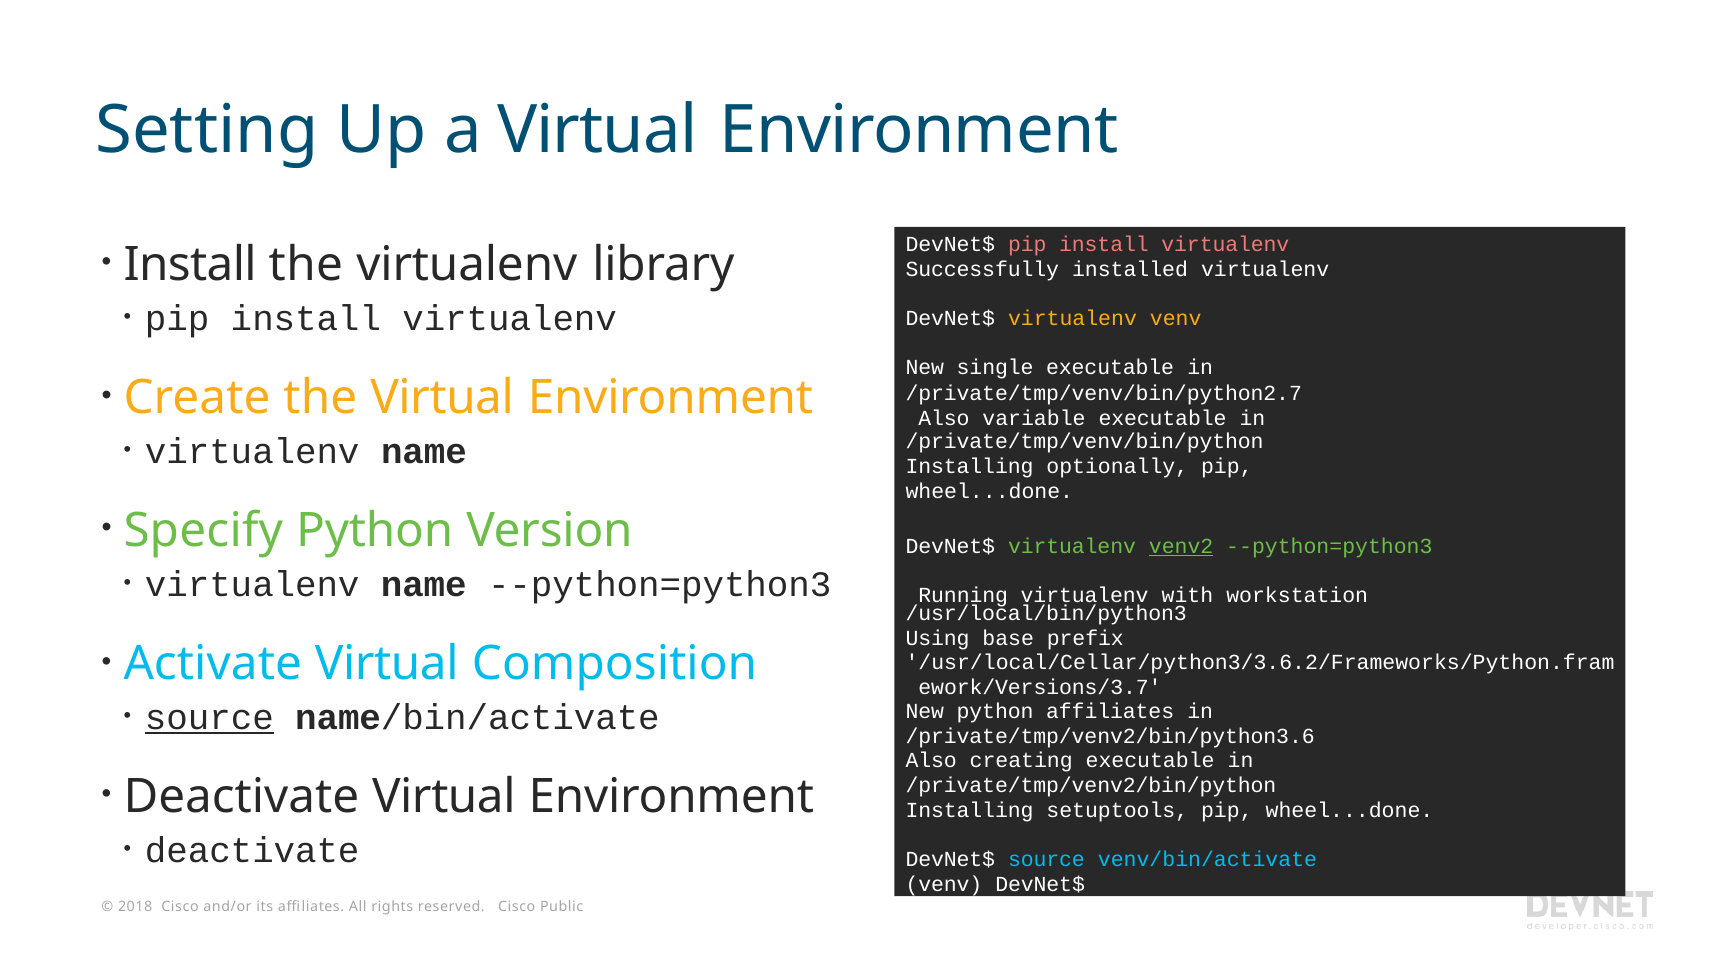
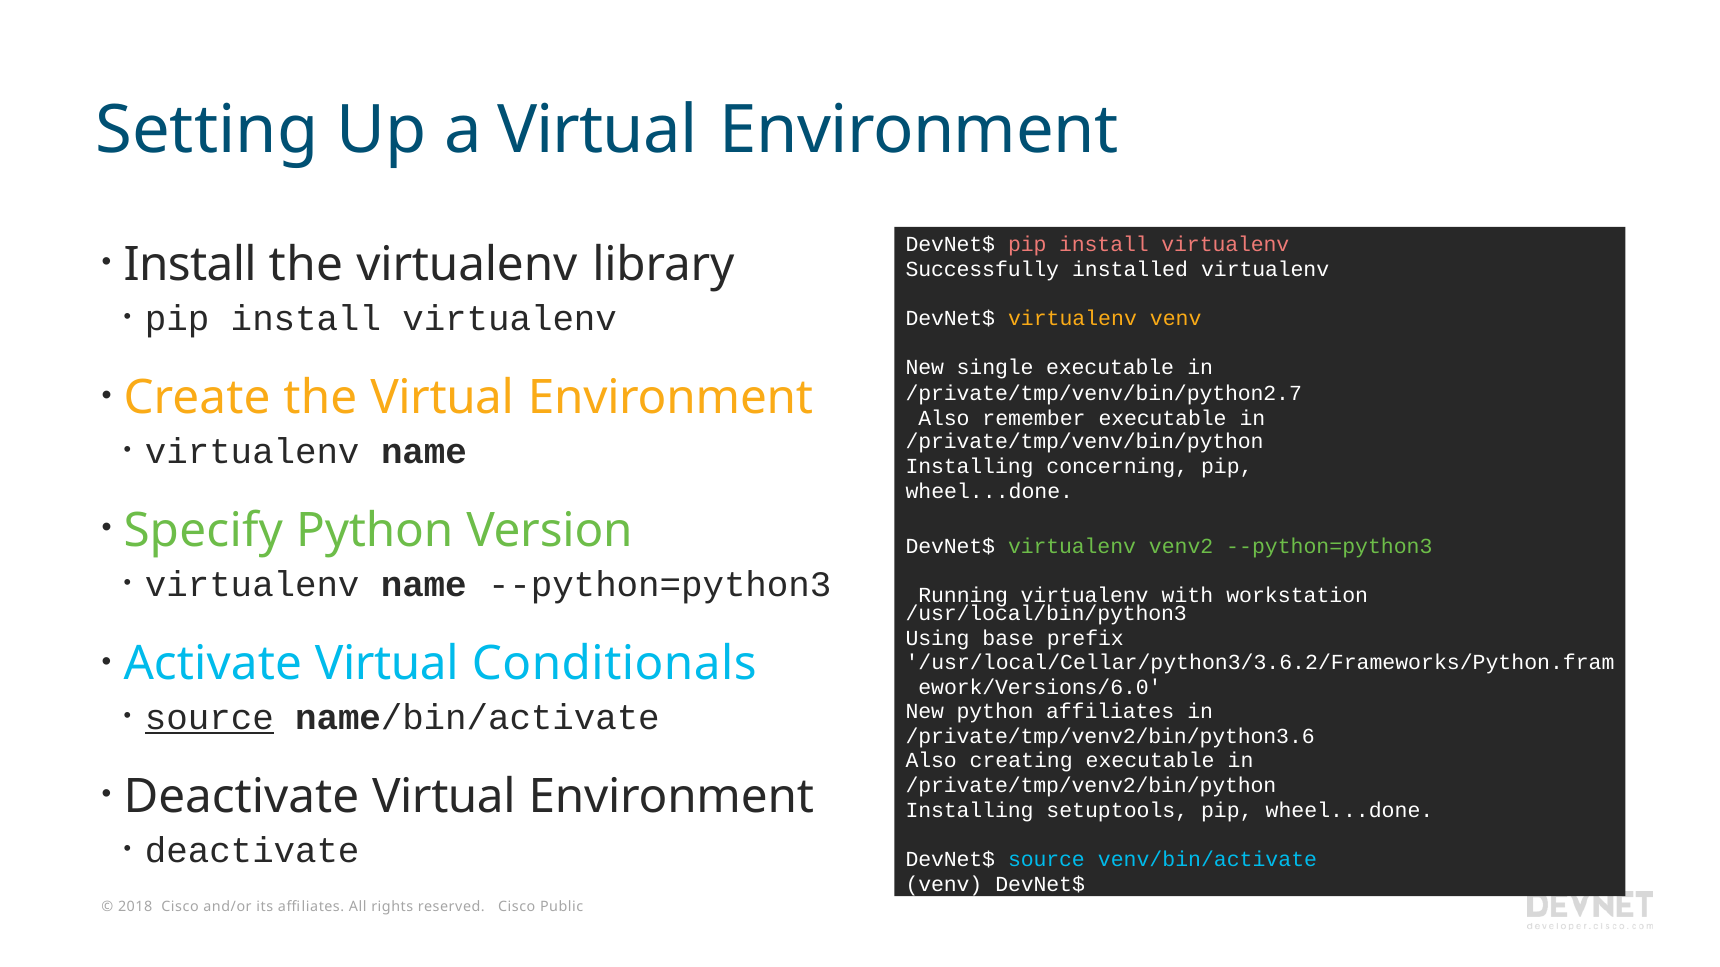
variable: variable -> remember (1034, 418)
optionally: optionally -> concerning (1117, 467)
venv2 underline: present -> none (1181, 546)
Composition: Composition -> Conditionals (614, 664)
ework/Versions/3.7: ework/Versions/3.7 -> ework/Versions/6.0 (1040, 688)
